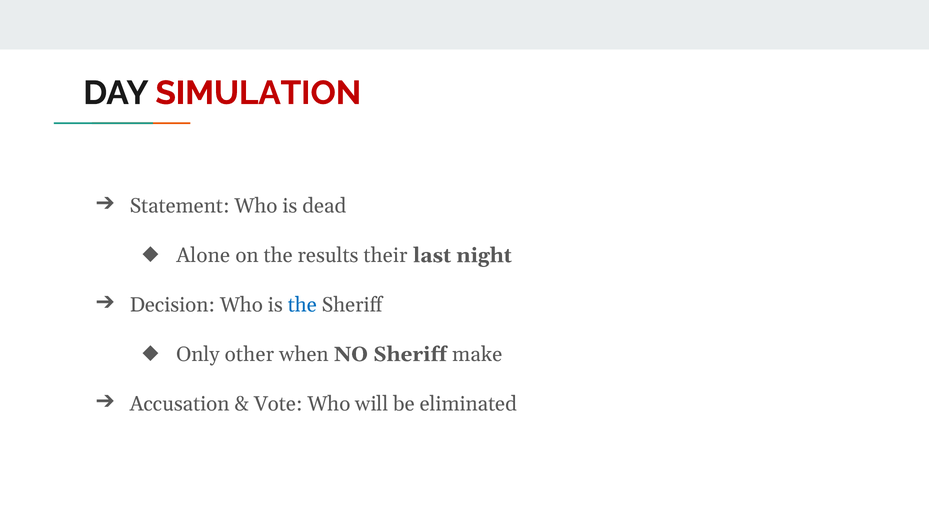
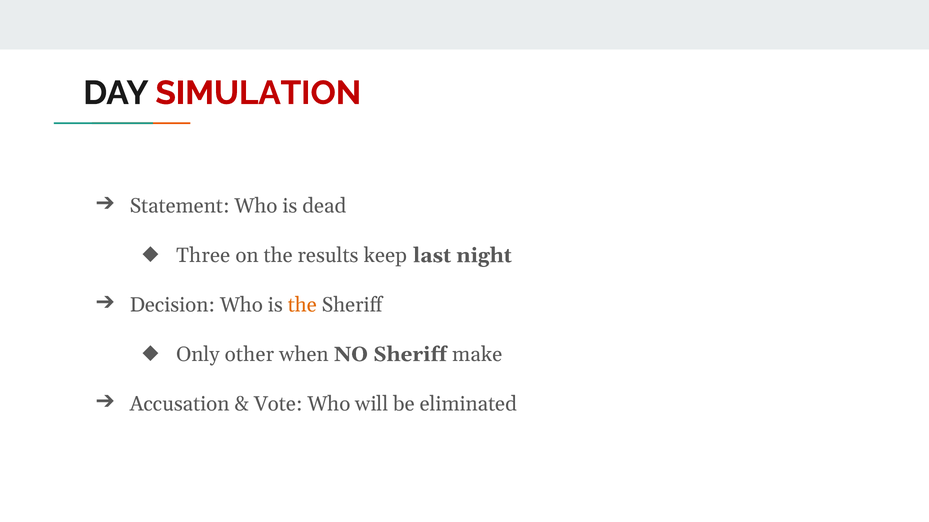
Alone: Alone -> Three (203, 256)
their: their -> keep (385, 256)
the colour: blue -> orange (302, 305)
